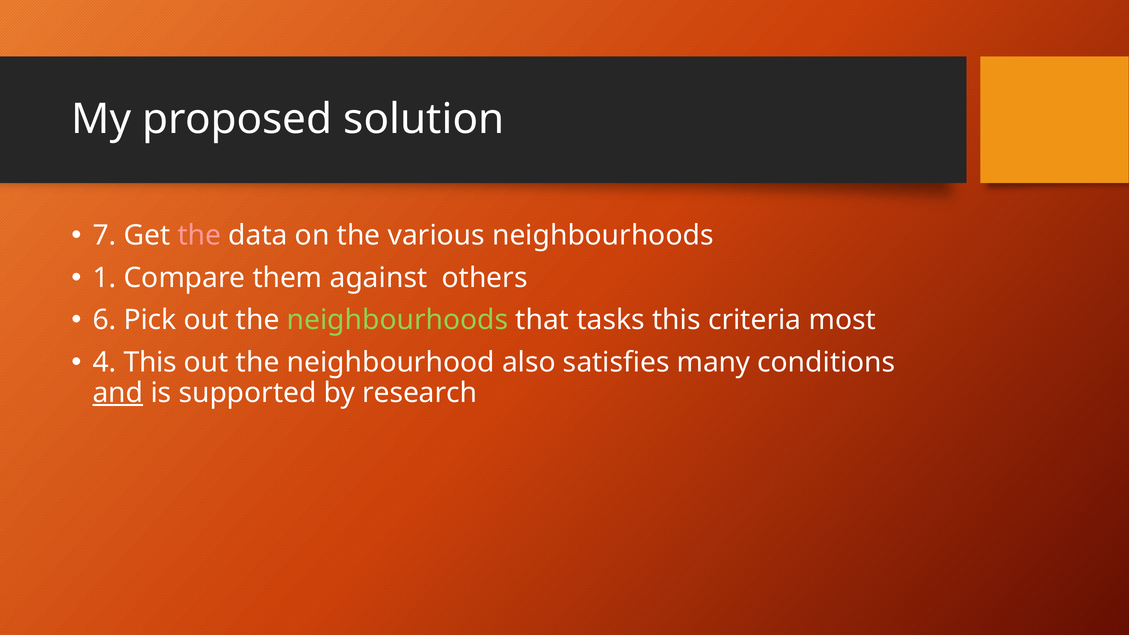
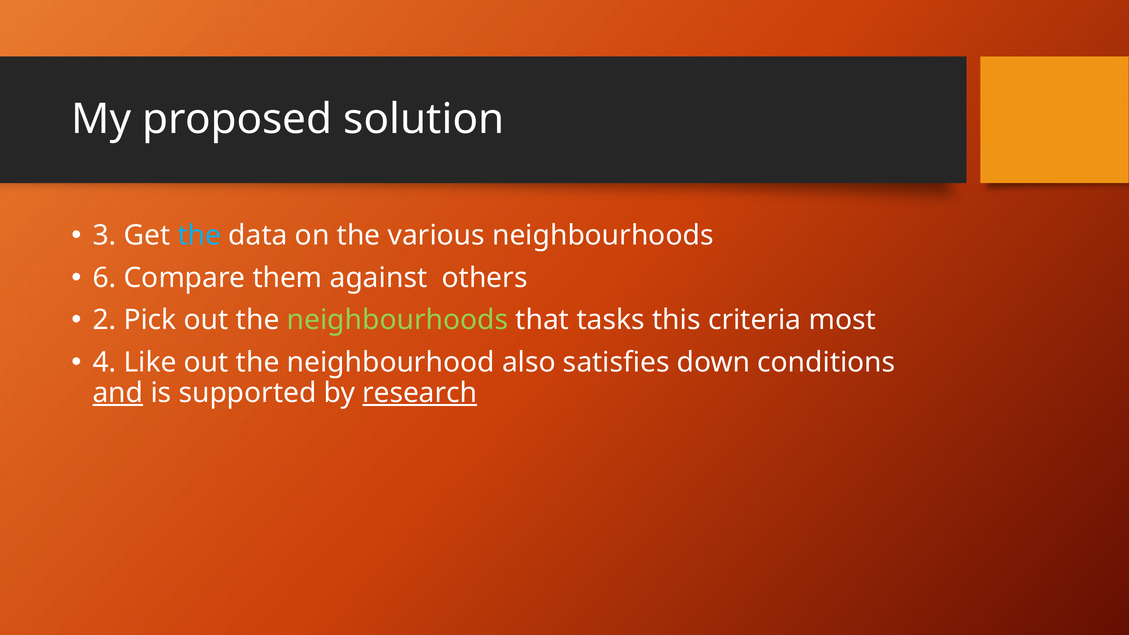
7: 7 -> 3 (104, 236)
the colour: pink -> light blue (199, 236)
1: 1 -> 6 (104, 278)
6: 6 -> 2 (104, 320)
4 This: This -> Like (150, 362)
many: many -> down (714, 362)
research underline: none -> present (420, 393)
